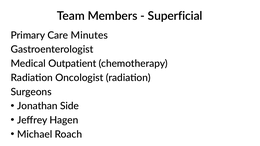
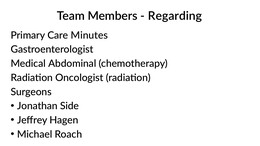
Superficial: Superficial -> Regarding (175, 16)
Outpatient: Outpatient -> Abdominal (72, 64)
